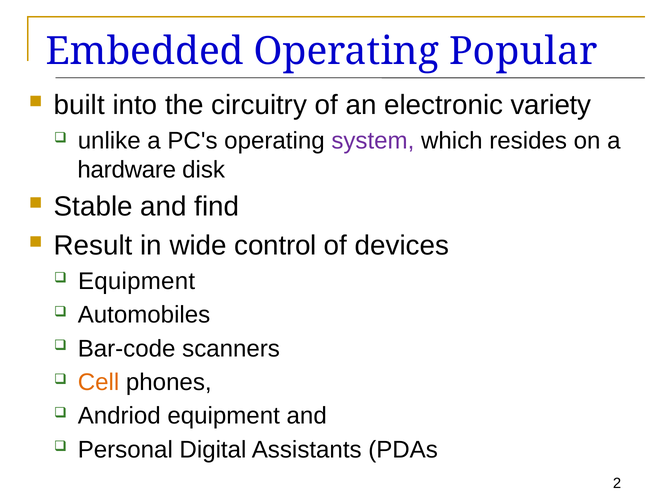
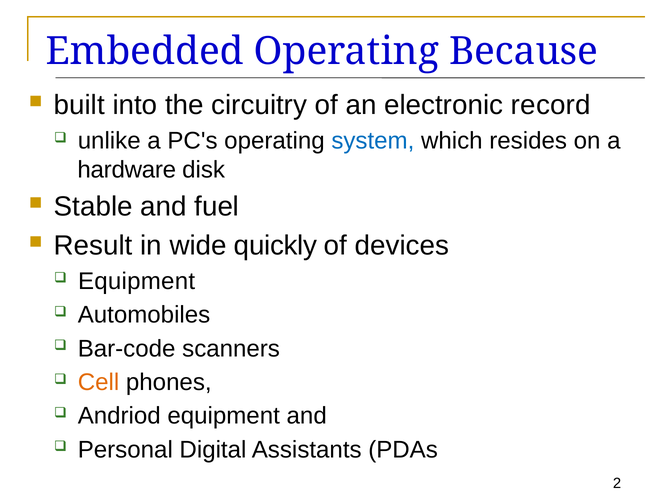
Popular: Popular -> Because (524, 52)
variety: variety -> record (551, 105)
system colour: purple -> blue (373, 141)
find: find -> fuel (217, 207)
control: control -> quickly (276, 246)
